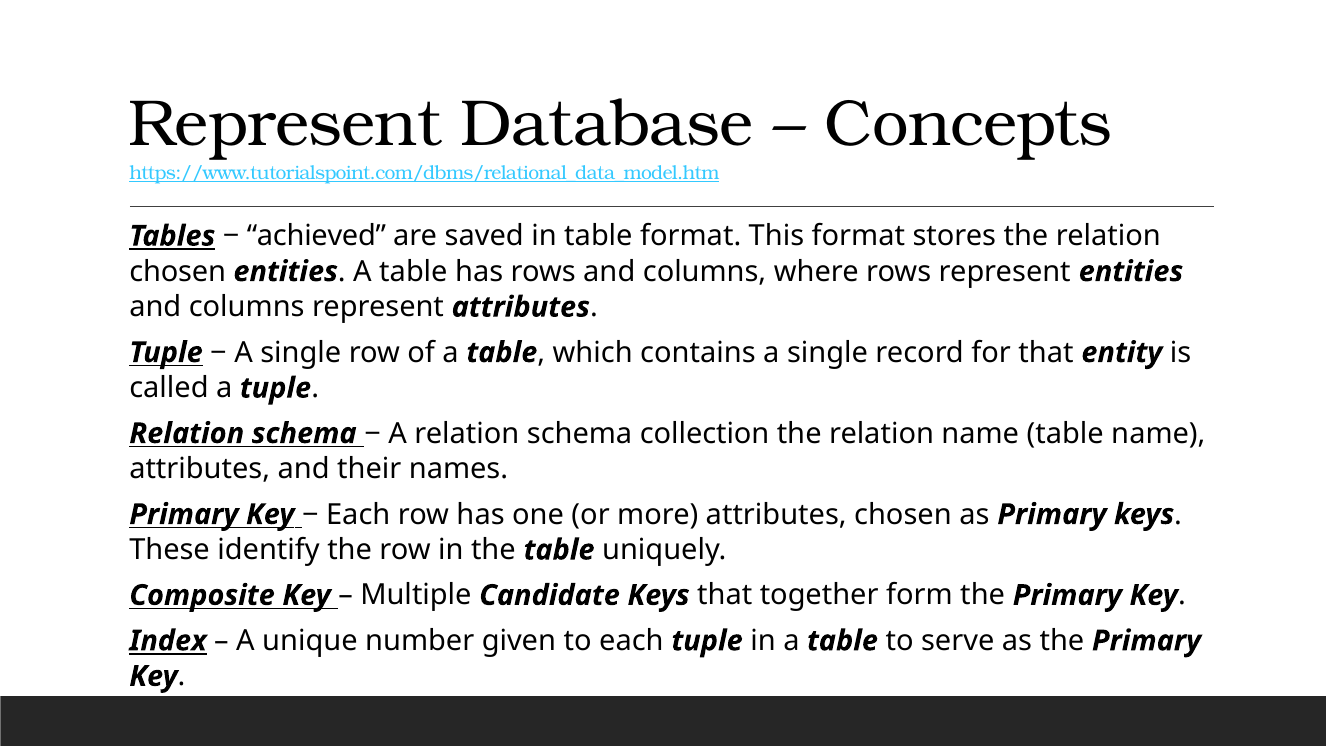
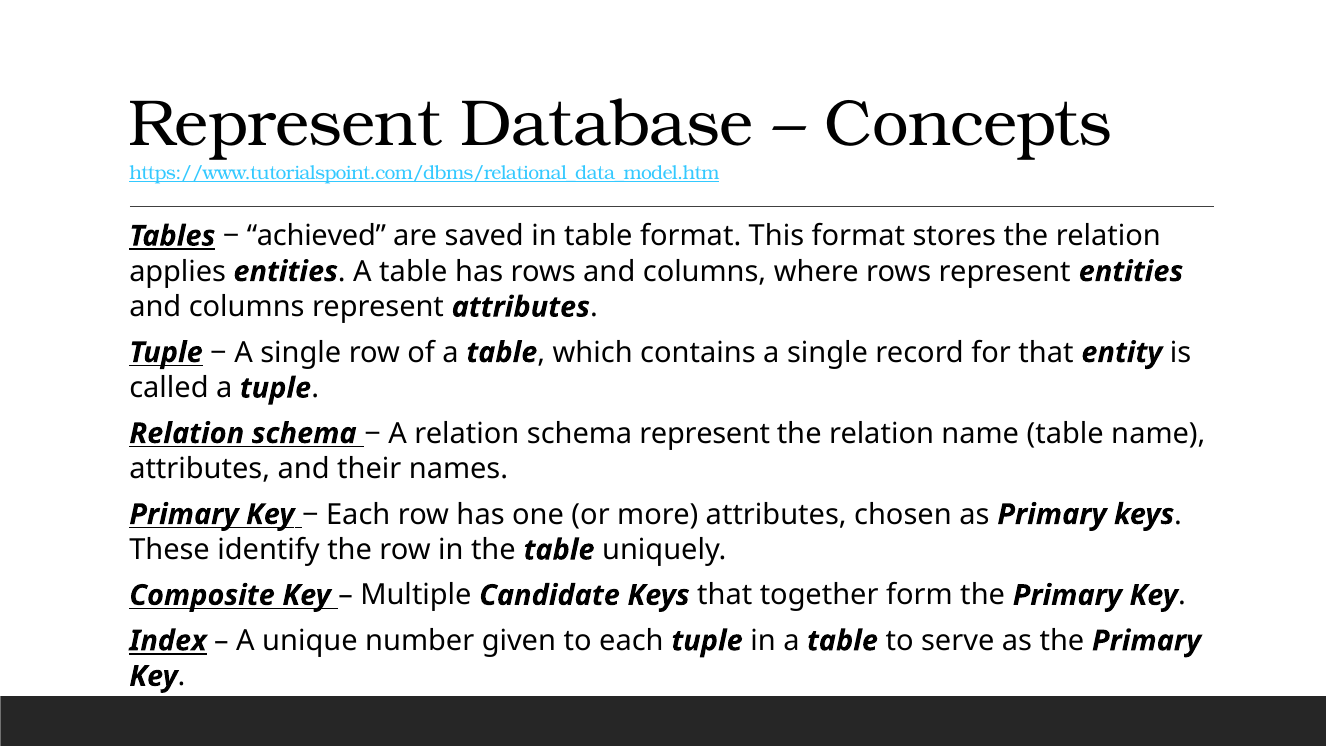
chosen: chosen -> applies (178, 272)
schema collection: collection -> represent (705, 433)
